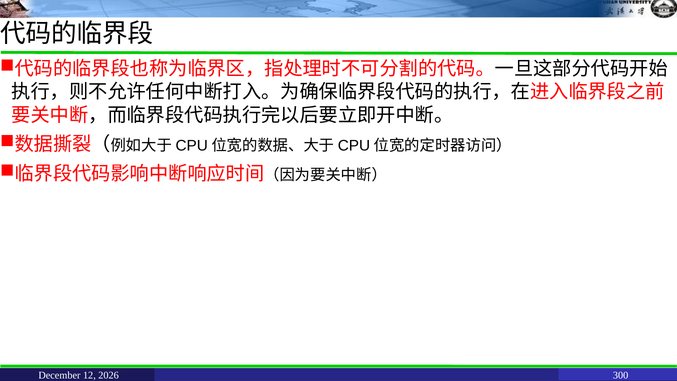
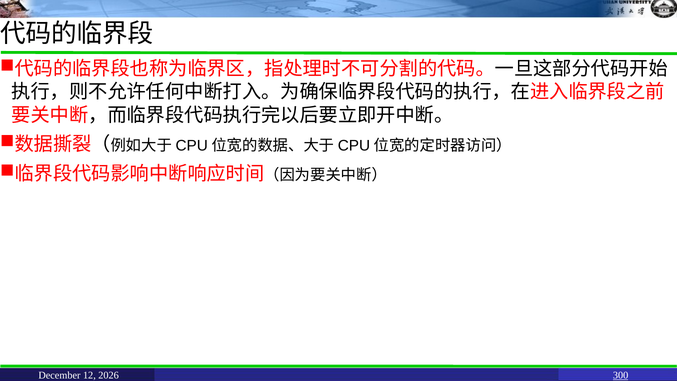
300 underline: none -> present (621, 375)
